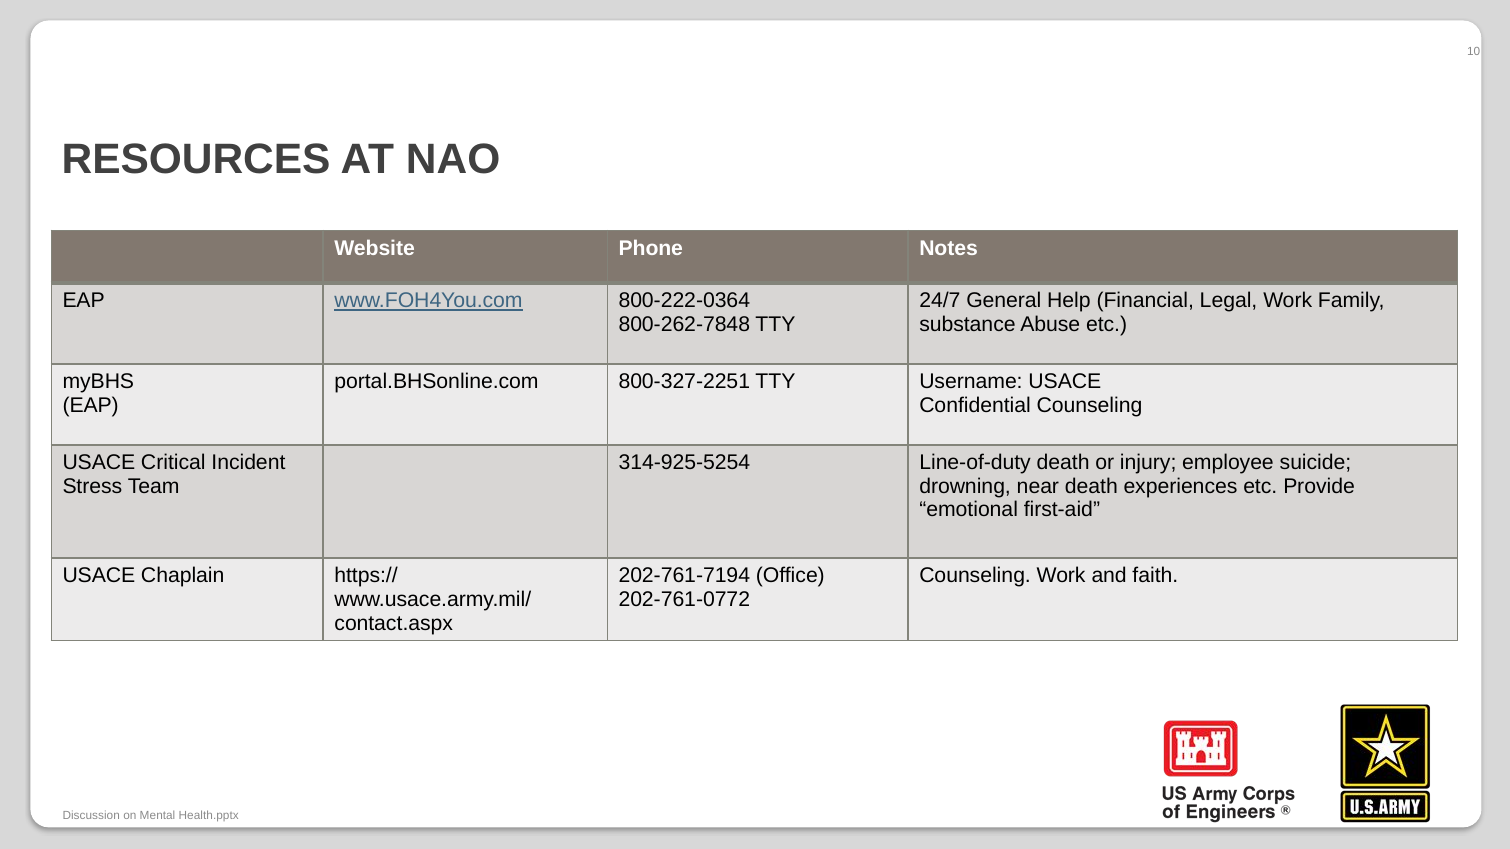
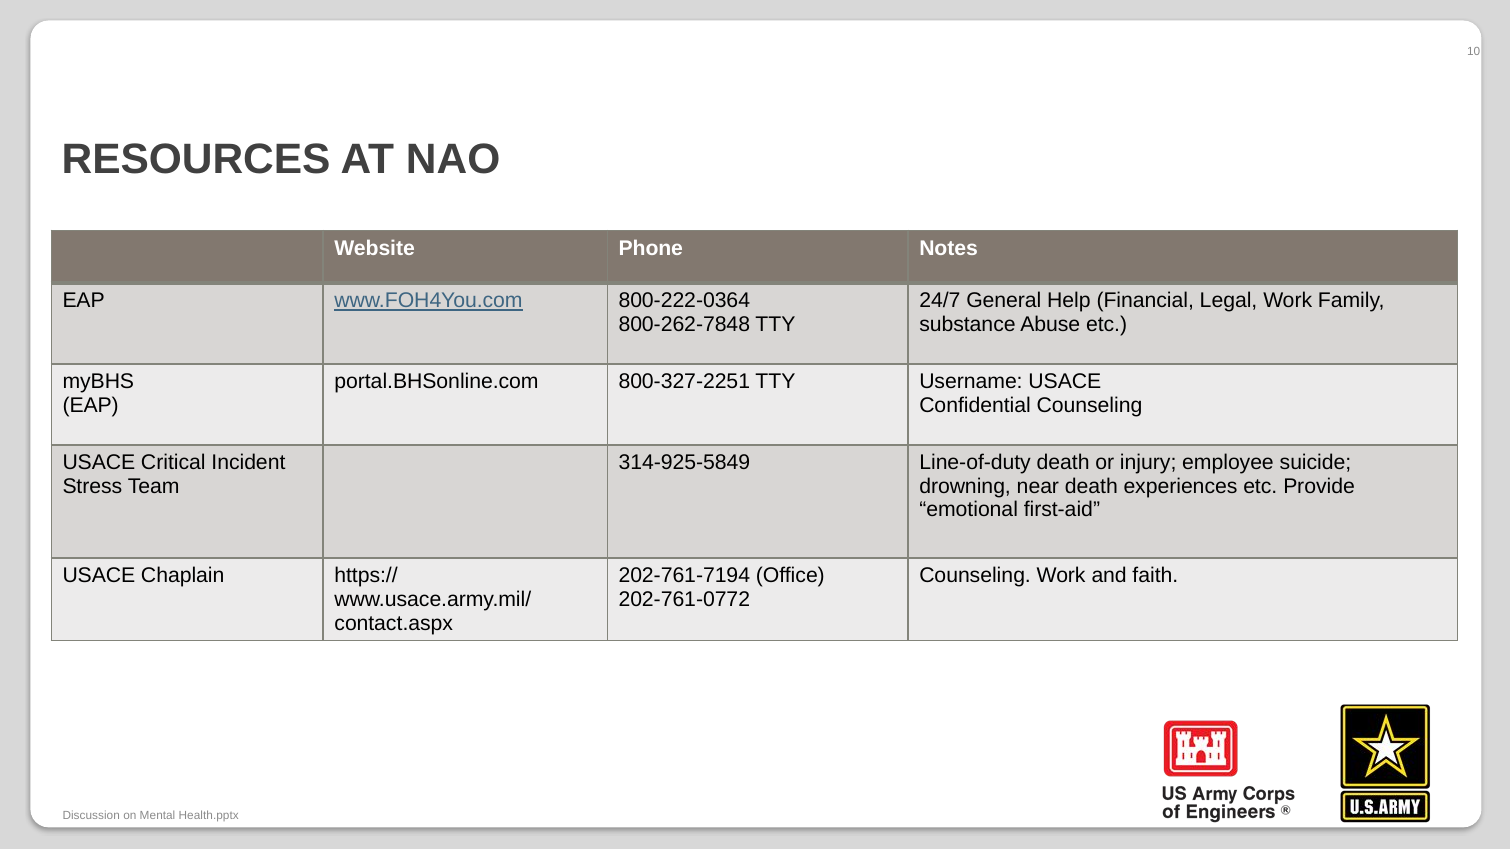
314-925-5254: 314-925-5254 -> 314-925-5849 (684, 463)
